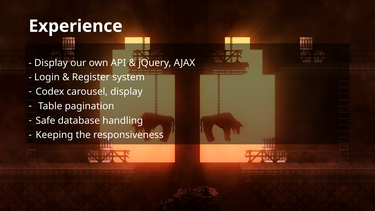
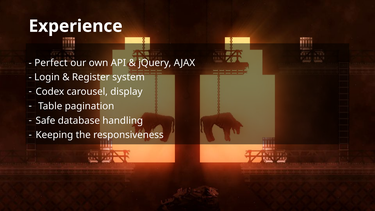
Display: Display -> Perfect (51, 63)
